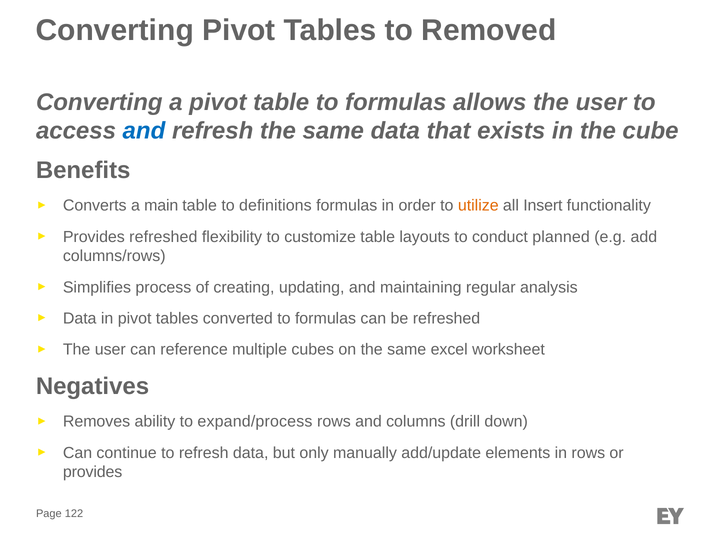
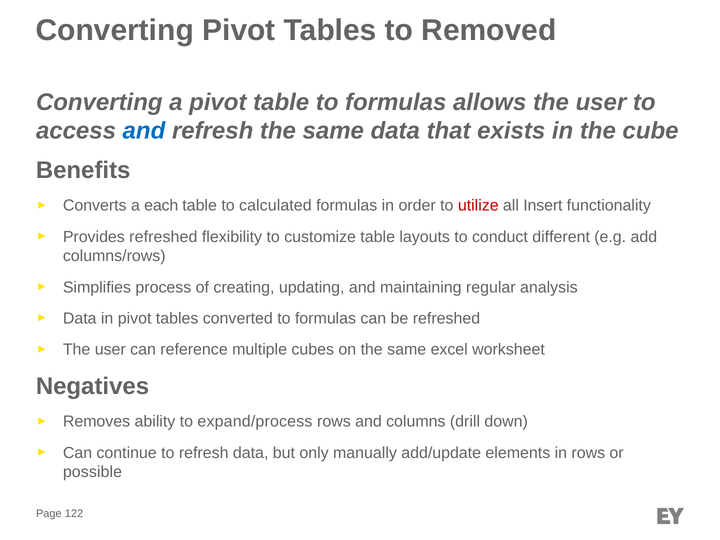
main: main -> each (161, 206)
definitions: definitions -> calculated (275, 206)
utilize colour: orange -> red (478, 206)
planned: planned -> different (561, 237)
provides: provides -> possible (93, 472)
